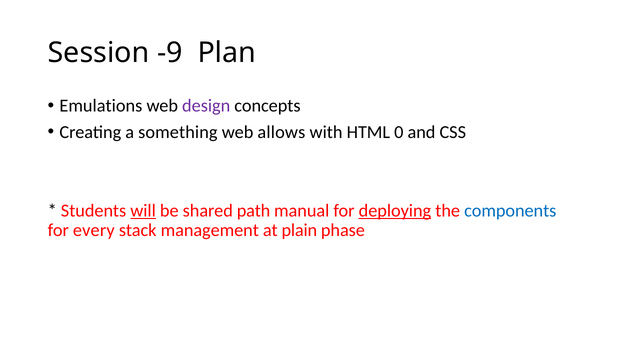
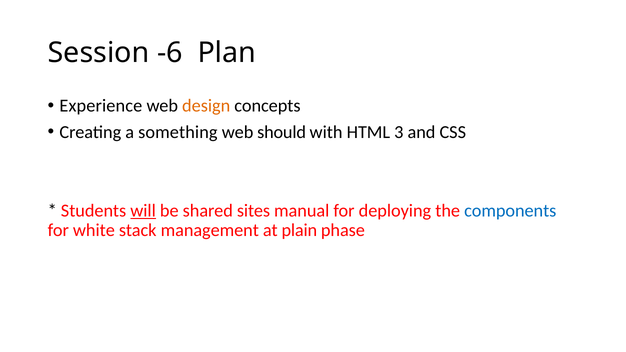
-9: -9 -> -6 (170, 53)
Emulations: Emulations -> Experience (101, 106)
design colour: purple -> orange (206, 106)
allows: allows -> should (282, 132)
0: 0 -> 3 (399, 132)
path: path -> sites (254, 211)
deploying underline: present -> none (395, 211)
every: every -> white (94, 231)
